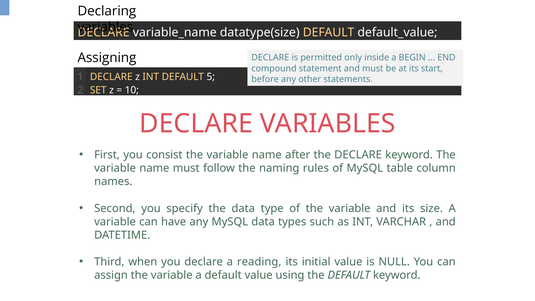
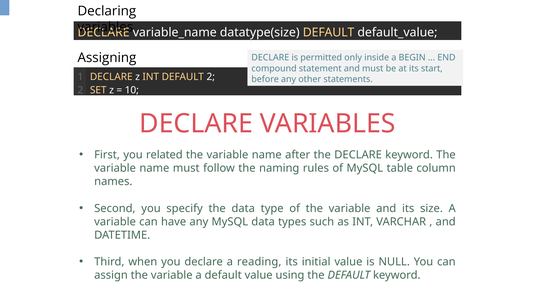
DEFAULT 5: 5 -> 2 (211, 77)
consist: consist -> related (164, 155)
